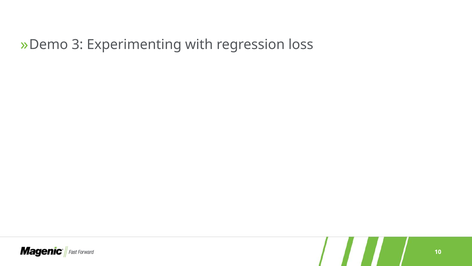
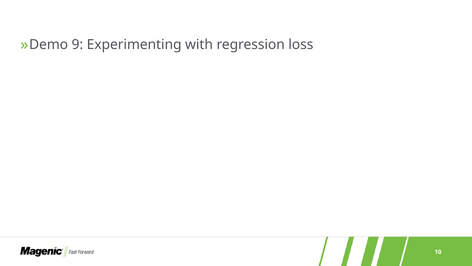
3: 3 -> 9 (77, 44)
